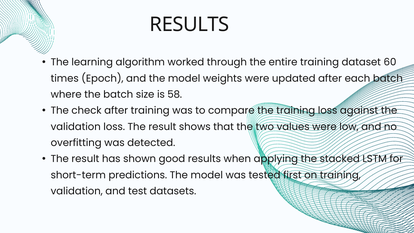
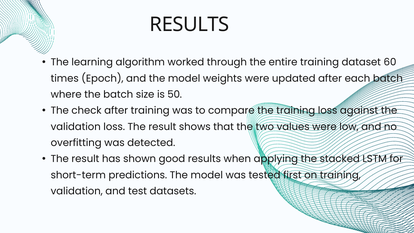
58: 58 -> 50 (175, 94)
